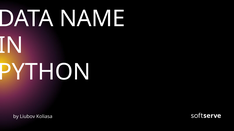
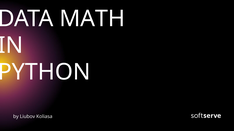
NAME: NAME -> MATH (92, 19)
